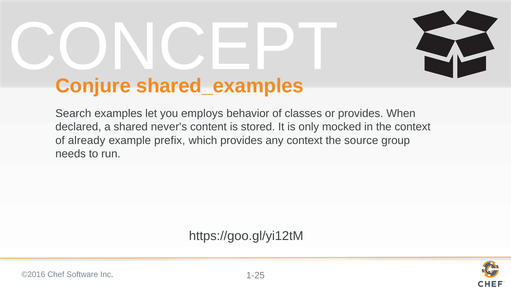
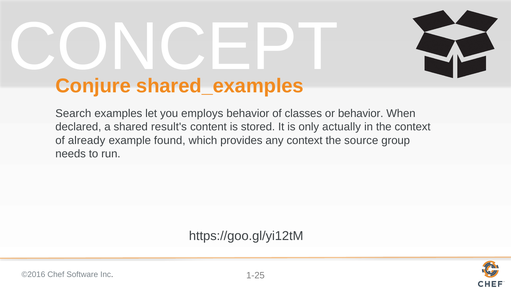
or provides: provides -> behavior (361, 113)
never's: never's -> result's (169, 127)
mocked: mocked -> actually (342, 127)
prefix: prefix -> found (170, 140)
